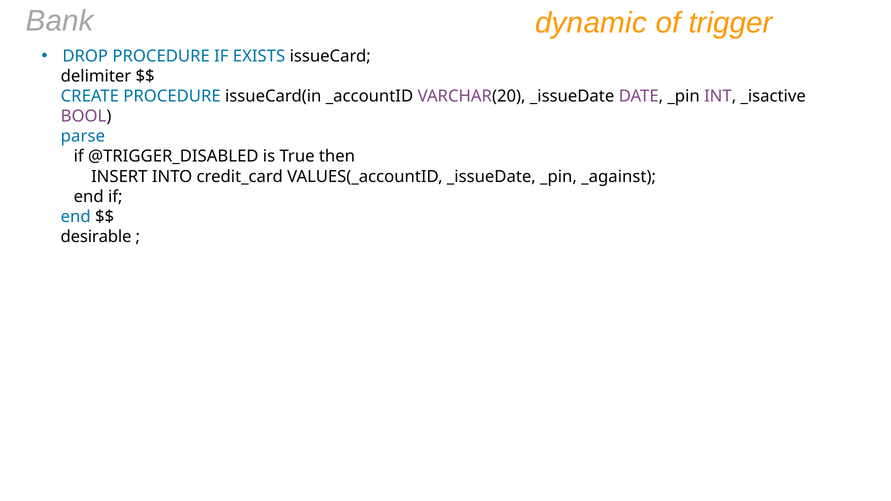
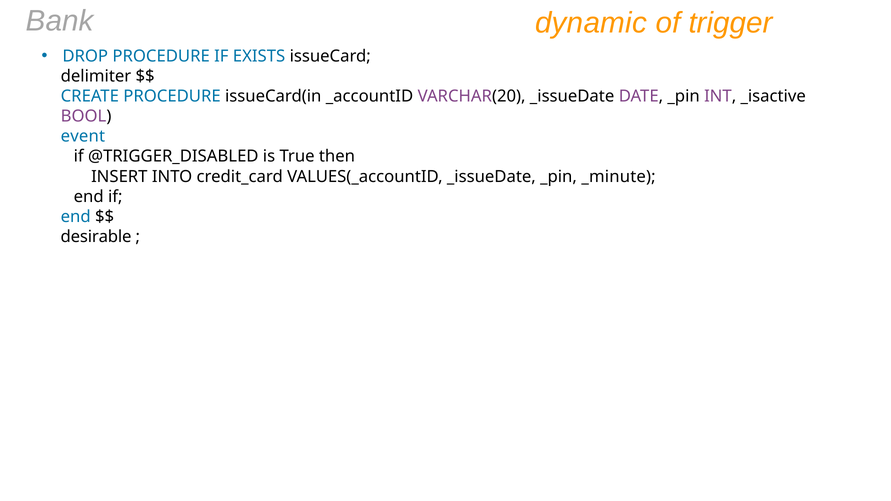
parse: parse -> event (83, 136)
_against: _against -> _minute (619, 177)
